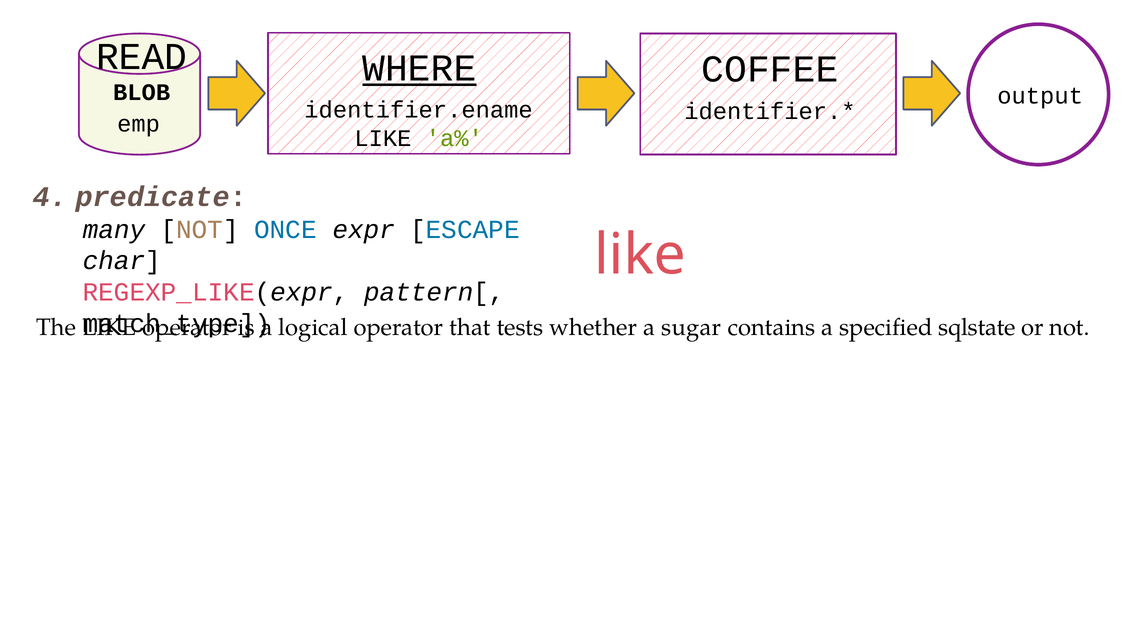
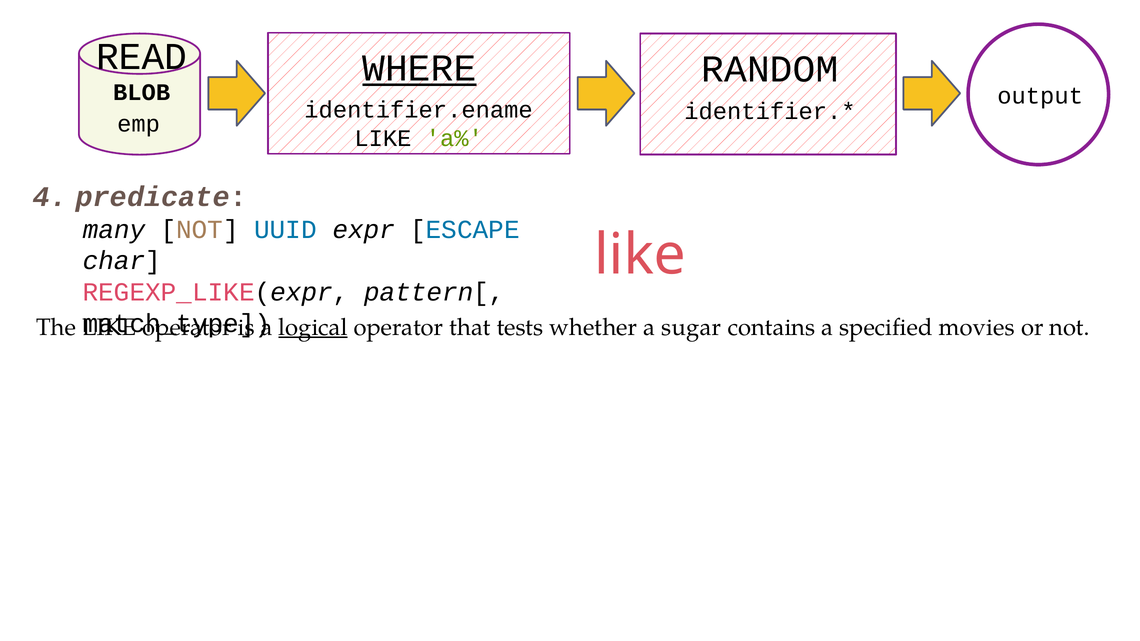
COFFEE: COFFEE -> RANDOM (770, 69)
ONCE: ONCE -> UUID (285, 230)
logical underline: none -> present (313, 327)
sqlstate: sqlstate -> movies (977, 327)
